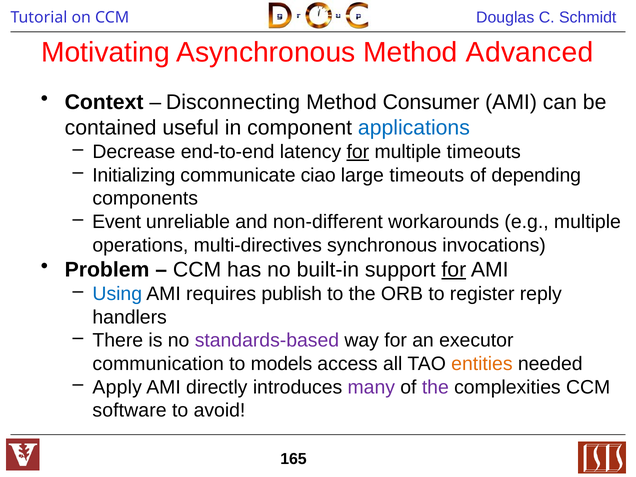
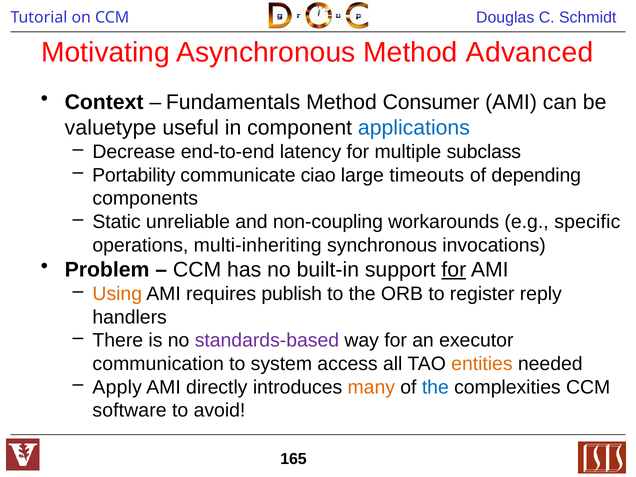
Disconnecting: Disconnecting -> Fundamentals (233, 102)
contained: contained -> valuetype (111, 128)
for underline: present -> none (358, 152)
multiple timeouts: timeouts -> subclass (484, 152)
Initializing: Initializing -> Portability (134, 175)
Event: Event -> Static (117, 222)
non-different: non-different -> non-coupling (328, 222)
e.g multiple: multiple -> specific (587, 222)
multi-directives: multi-directives -> multi-inheriting (258, 245)
Using colour: blue -> orange (117, 294)
models: models -> system (281, 364)
many colour: purple -> orange (371, 387)
the colour: purple -> blue (435, 387)
